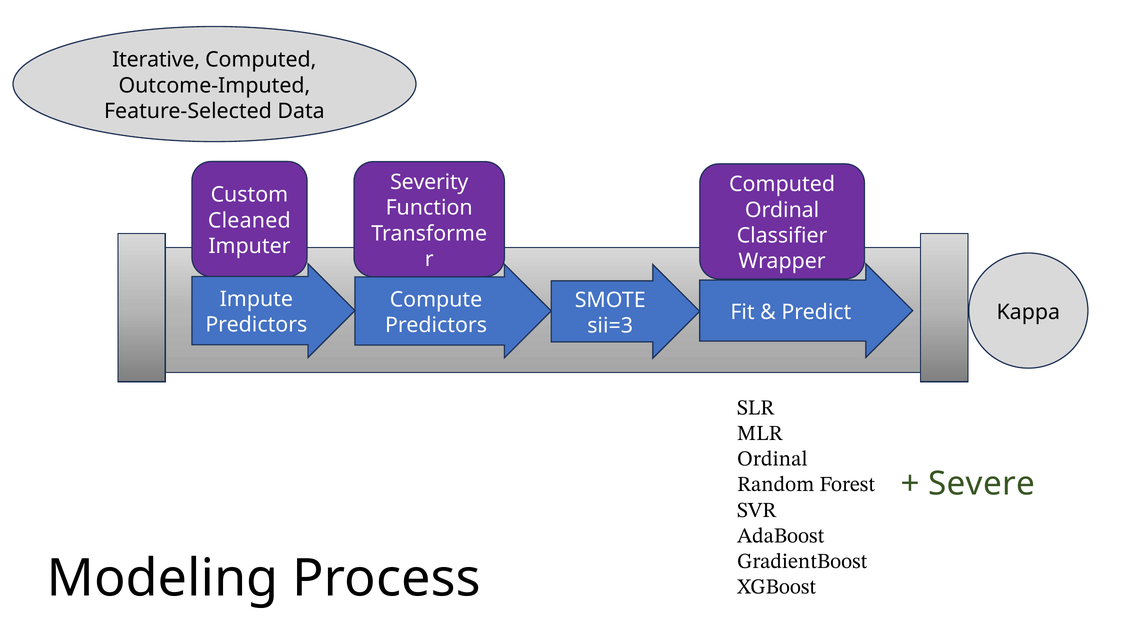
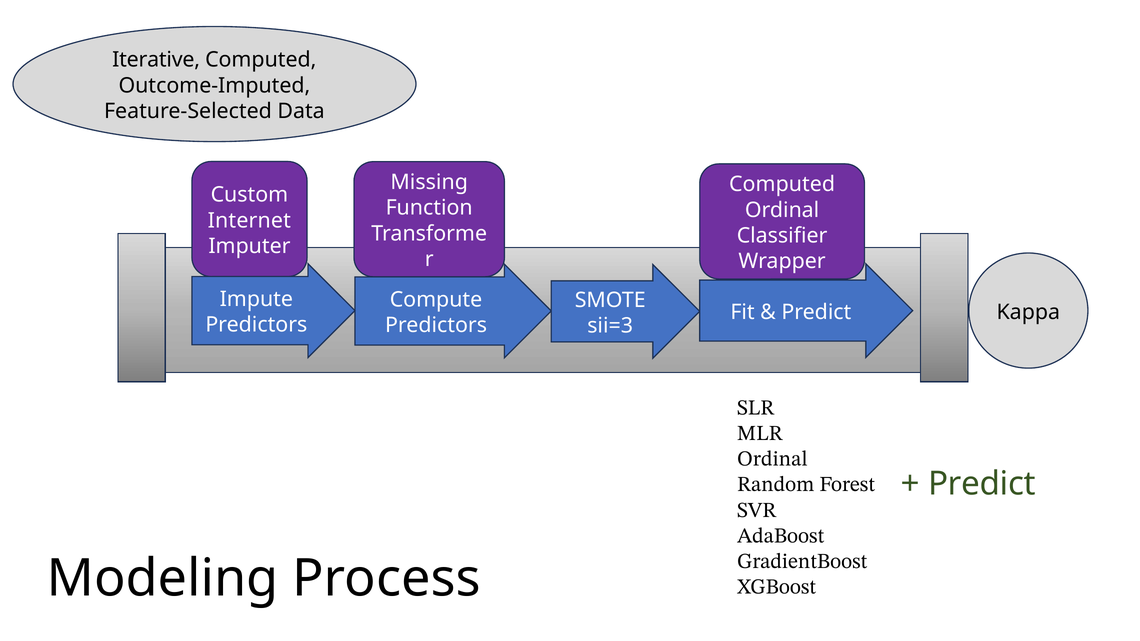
Severity: Severity -> Missing (429, 182)
Cleaned: Cleaned -> Internet (249, 221)
Severe: Severe -> Predict (982, 484)
